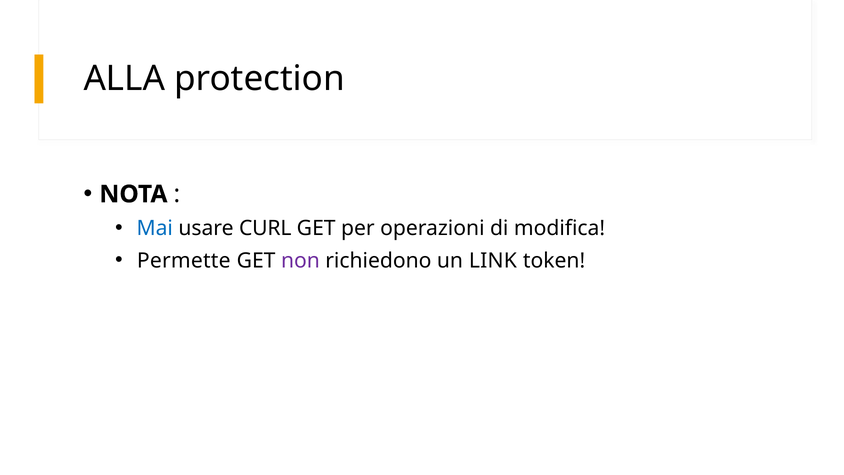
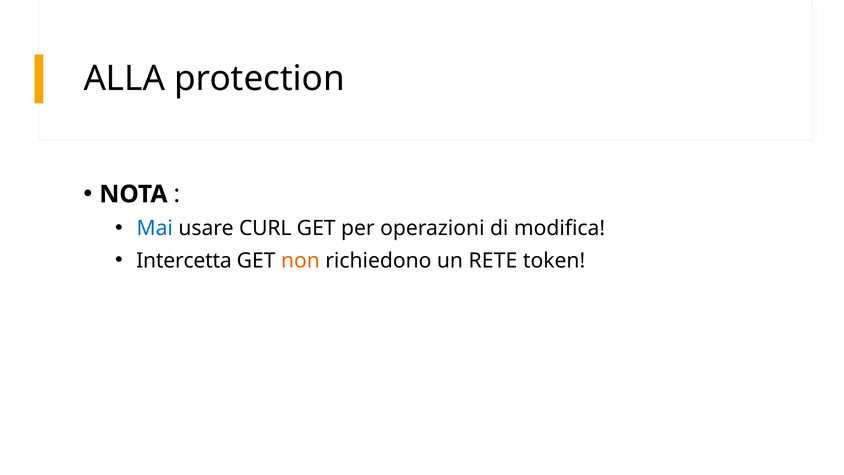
Permette: Permette -> Intercetta (184, 260)
non colour: purple -> orange (300, 260)
LINK: LINK -> RETE (493, 260)
